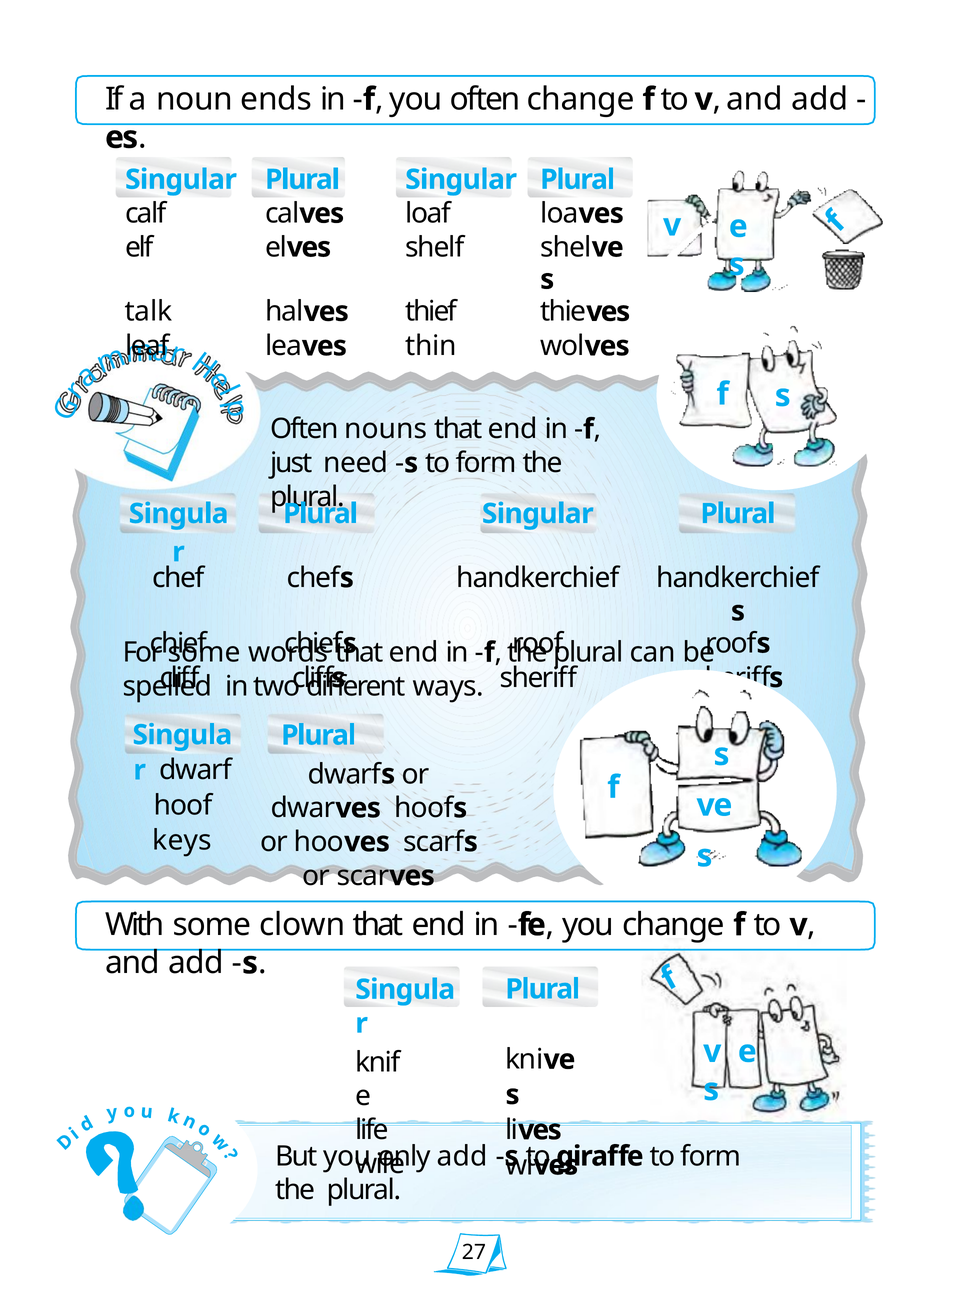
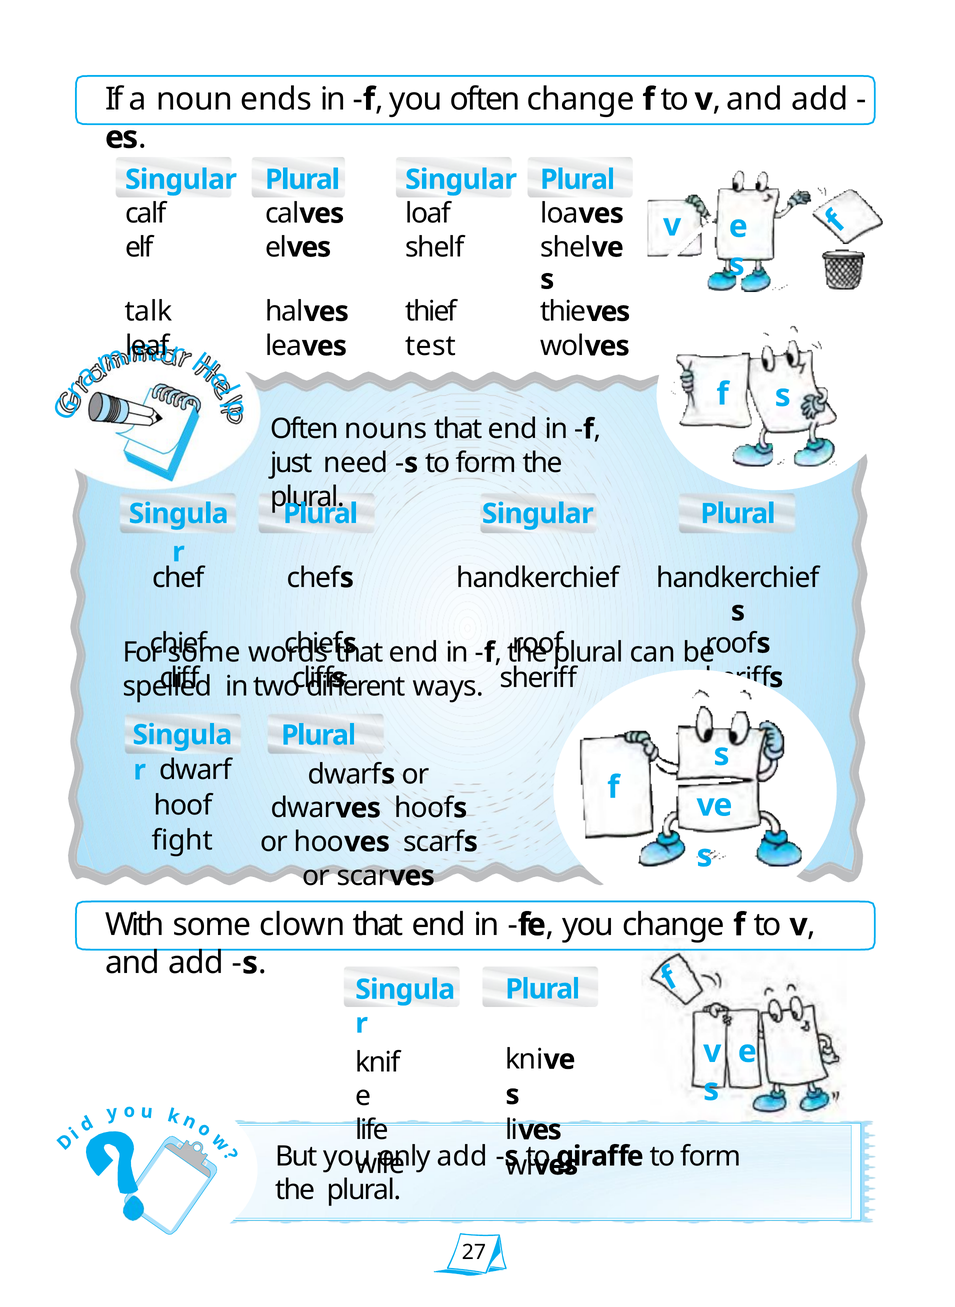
thin: thin -> test (431, 346)
keys: keys -> fight (182, 841)
